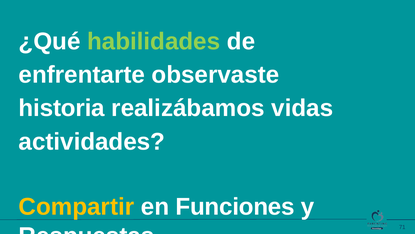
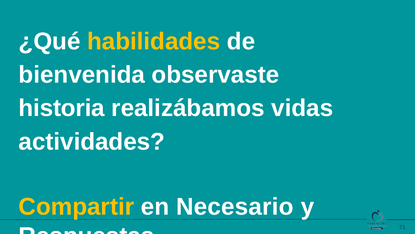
habilidades colour: light green -> yellow (154, 41)
enfrentarte: enfrentarte -> bienvenida (82, 75)
Funciones: Funciones -> Necesario (235, 206)
